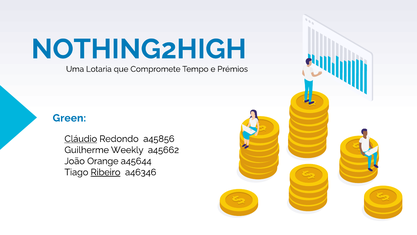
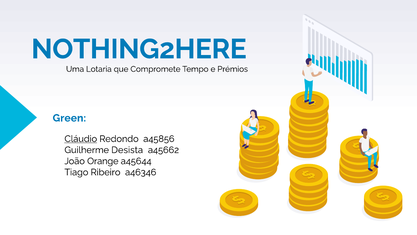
NOTHING2HIGH: NOTHING2HIGH -> NOTHING2HERE (139, 49)
Weekly: Weekly -> Desista (127, 150)
Ribeiro underline: present -> none (106, 172)
